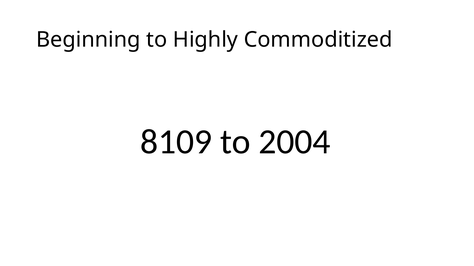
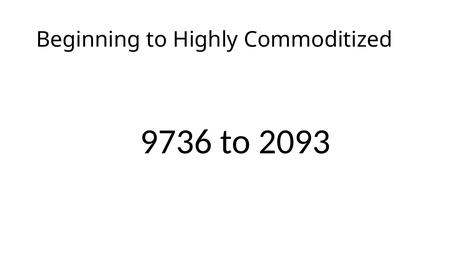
8109: 8109 -> 9736 (176, 142)
2004: 2004 -> 2093 (294, 142)
